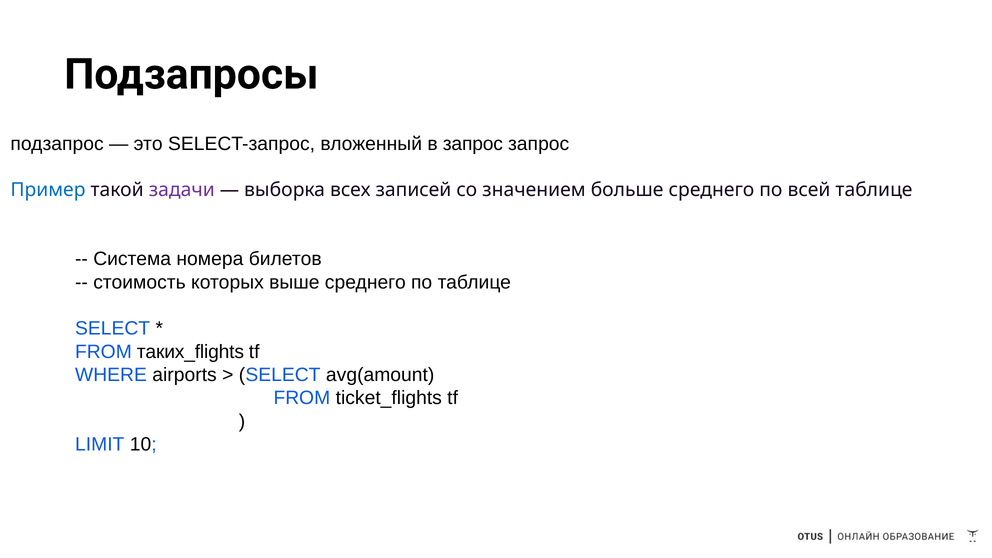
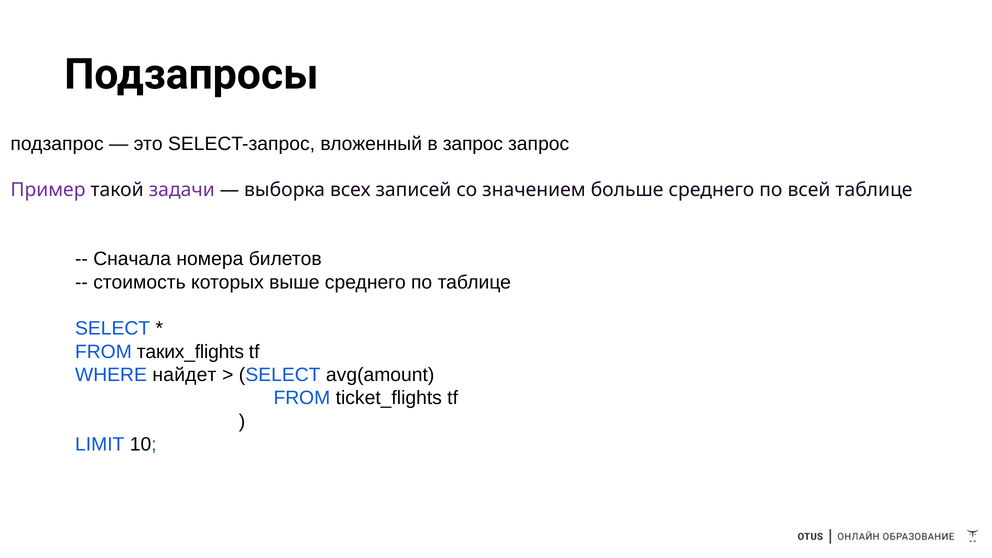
Пример colour: blue -> purple (48, 190)
Система: Система -> Сначала (132, 259)
airports: airports -> найдет (184, 375)
